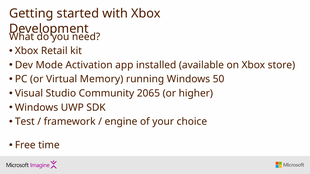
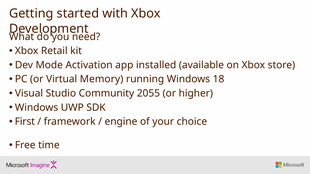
50: 50 -> 18 (219, 79)
2065: 2065 -> 2055 (148, 93)
Test: Test -> First (25, 122)
